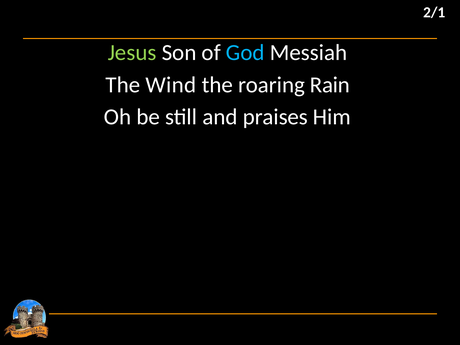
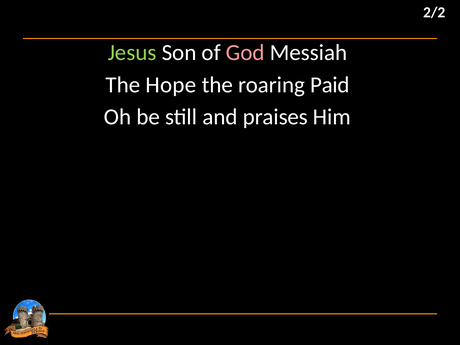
2/1: 2/1 -> 2/2 (434, 13)
God colour: light blue -> pink (245, 53)
Wind: Wind -> Hope (171, 85)
Rain: Rain -> Paid (330, 85)
